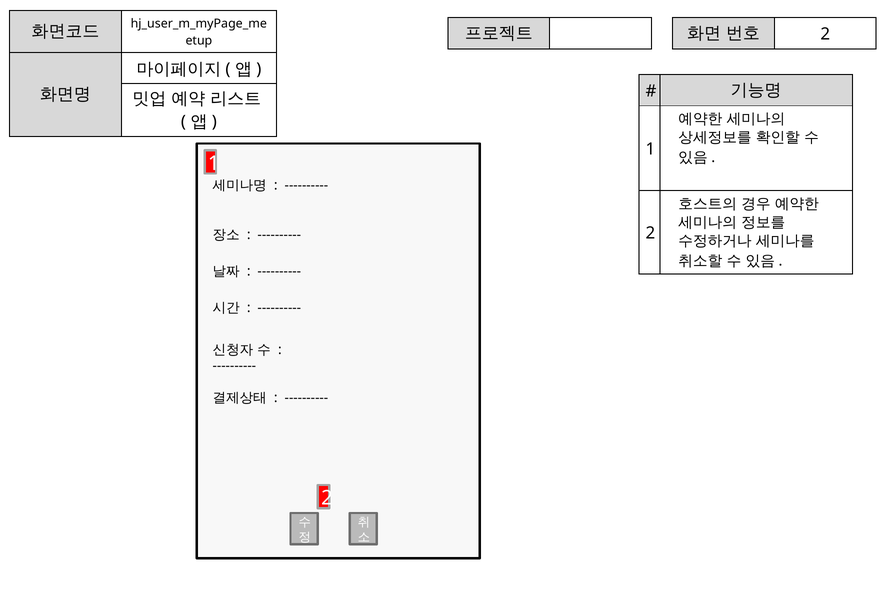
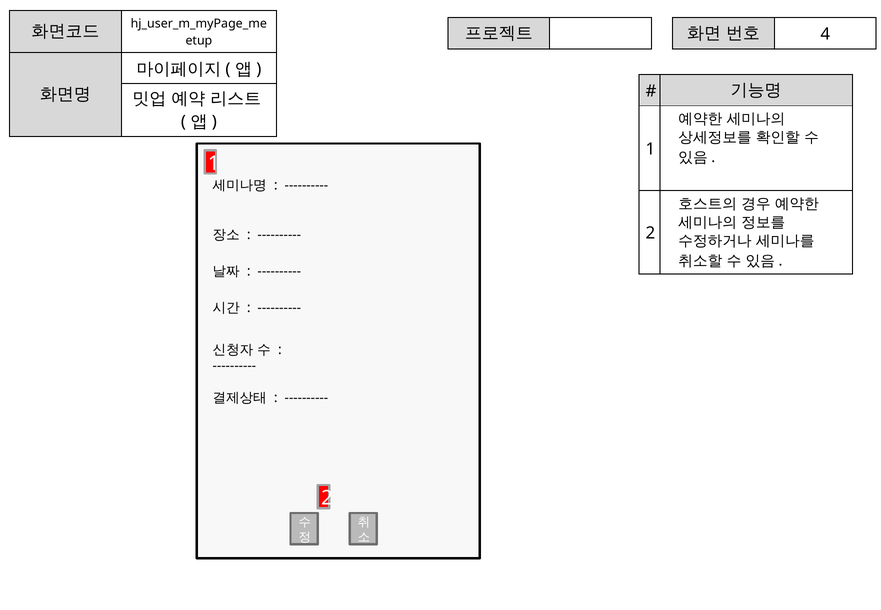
2: 2 -> 4 (825, 34)
